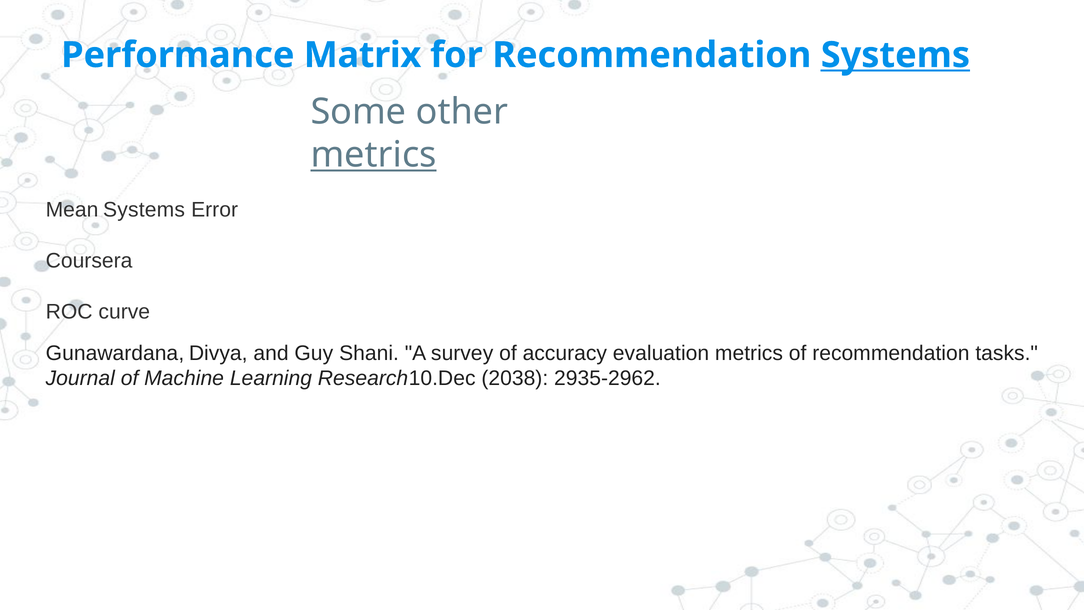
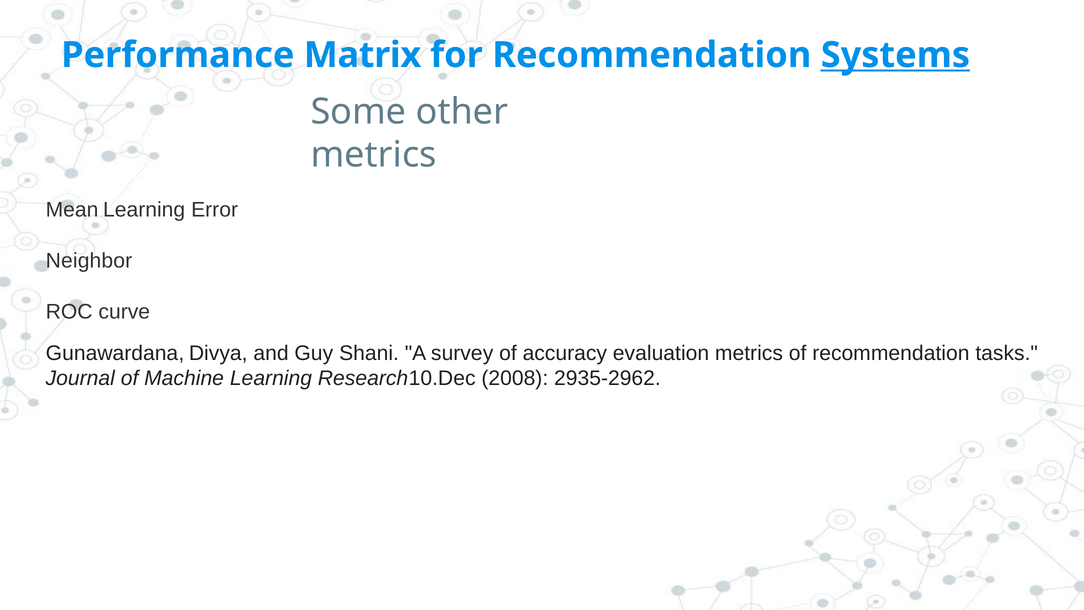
metrics underline: present -> none (374, 155)
Mean Systems: Systems -> Learning (144, 210)
Coursera: Coursera -> Neighbor (89, 261)
2038: 2038 -> 2008 (515, 378)
